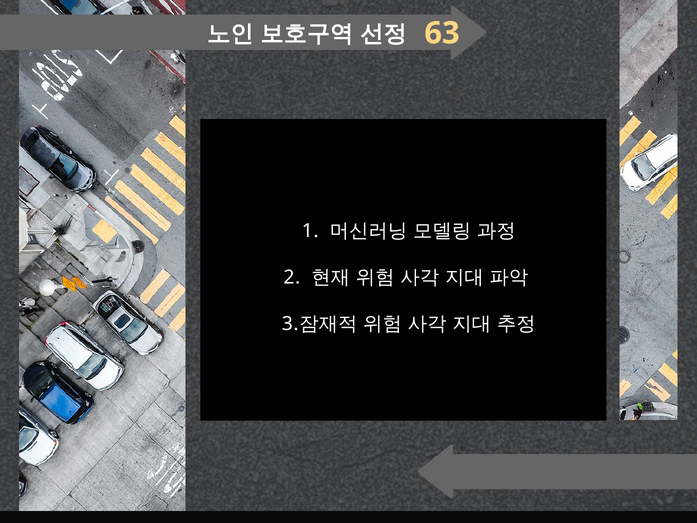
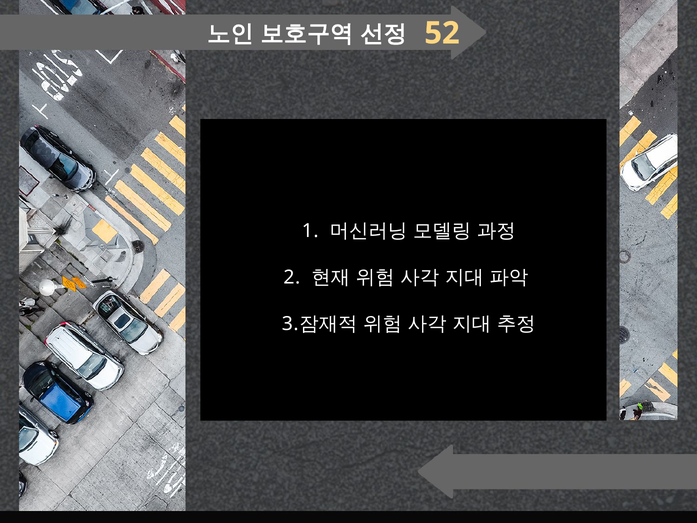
63: 63 -> 52 (442, 33)
